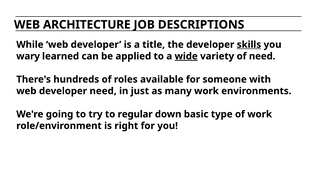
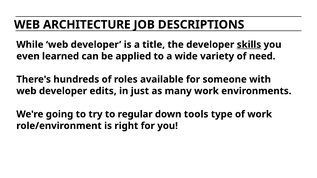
wary: wary -> even (28, 56)
wide underline: present -> none (186, 56)
developer need: need -> edits (103, 91)
basic: basic -> tools (196, 114)
